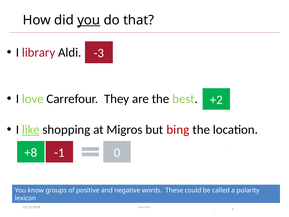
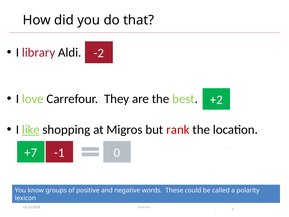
you underline: present -> none (89, 20)
-3: -3 -> -2 (99, 53)
bing: bing -> rank (178, 130)
+8: +8 -> +7 (31, 152)
